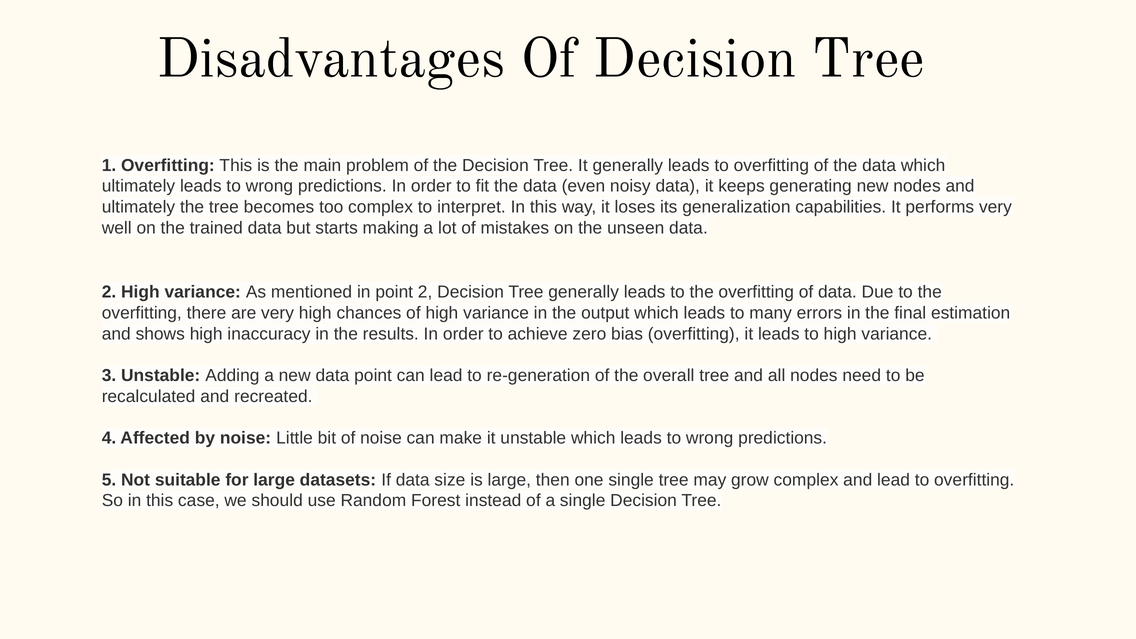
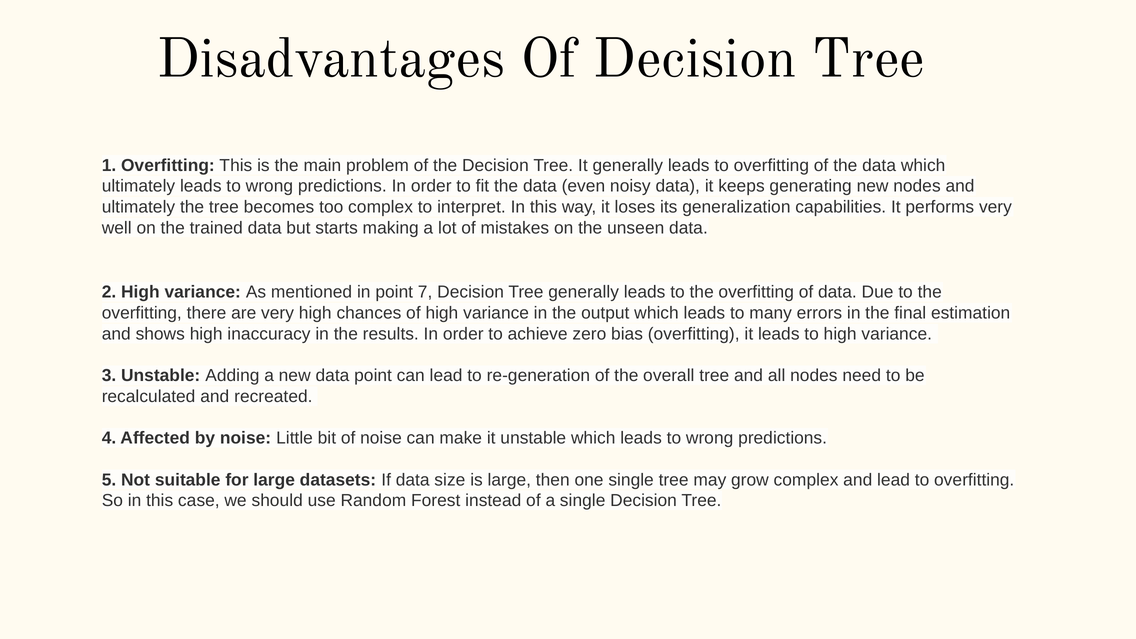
point 2: 2 -> 7 (425, 292)
